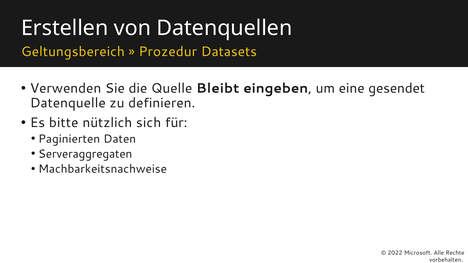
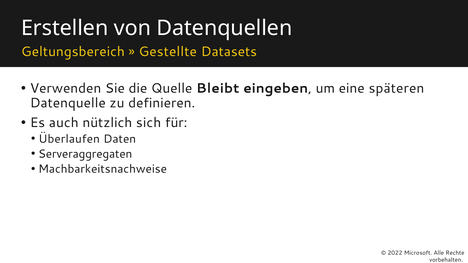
Prozedur: Prozedur -> Gestellte (168, 52)
gesendet: gesendet -> späteren (396, 89)
bitte: bitte -> auch (64, 123)
Paginierten: Paginierten -> Überlaufen (69, 139)
